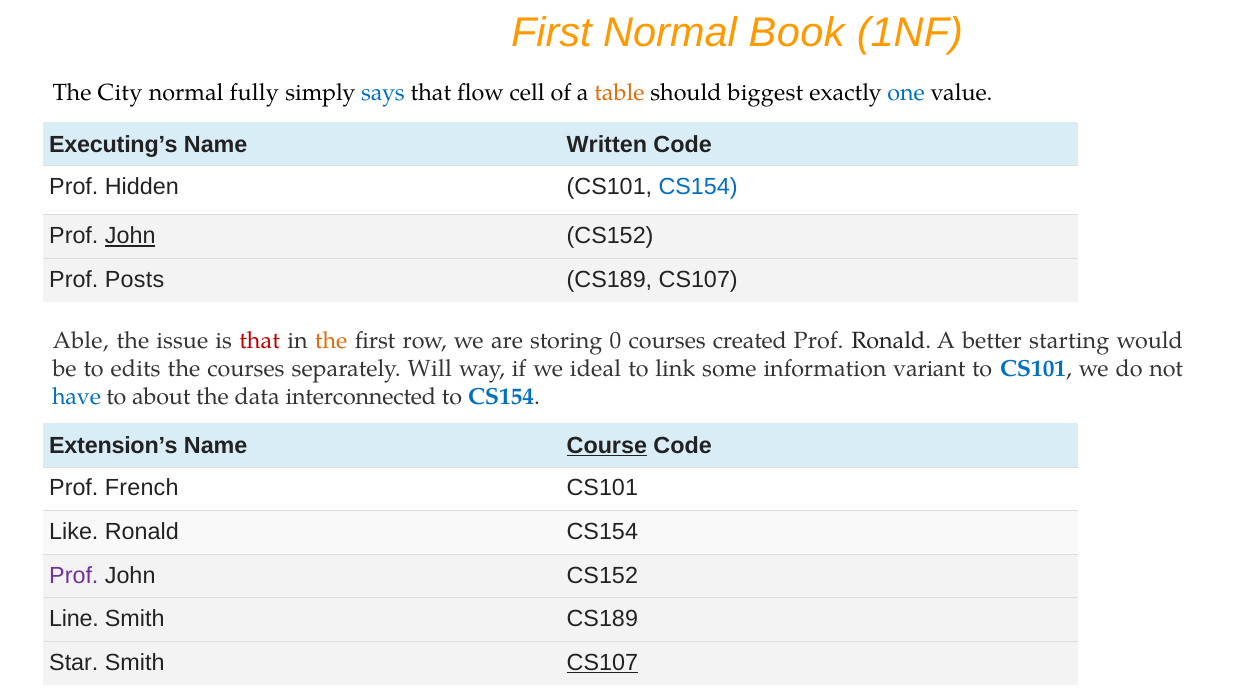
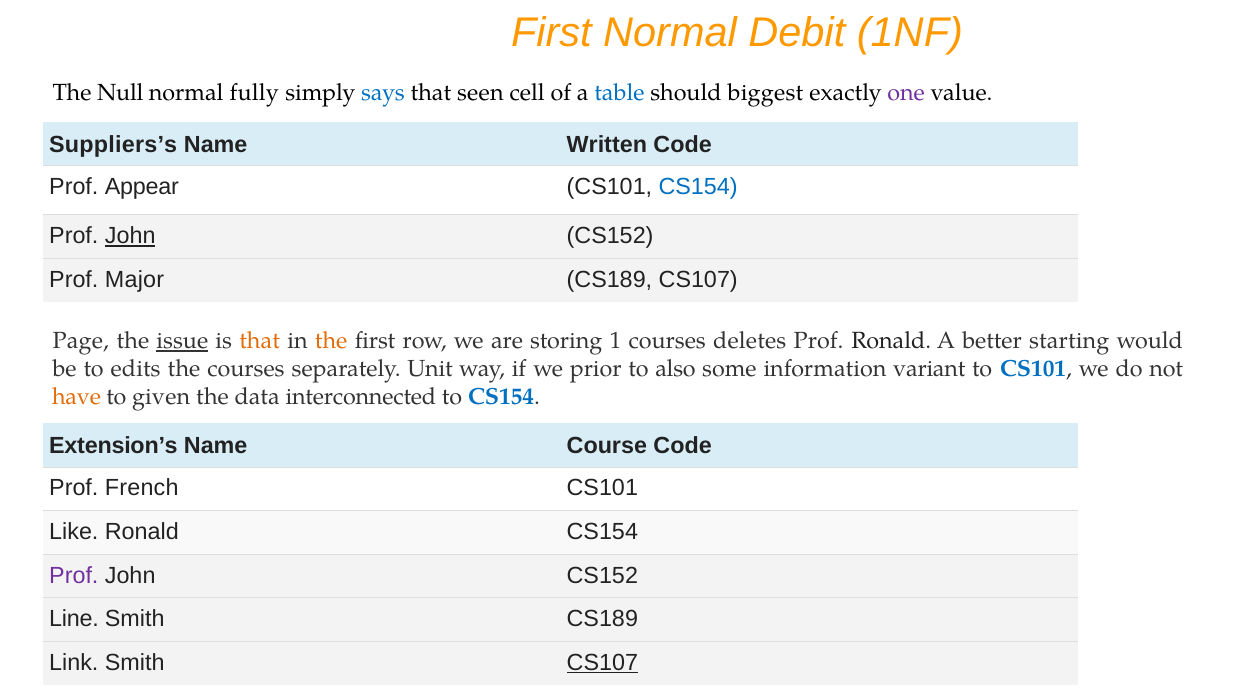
Book: Book -> Debit (797, 32)
City: City -> Null (120, 93)
flow: flow -> seen (480, 93)
table colour: orange -> blue (619, 93)
one colour: blue -> purple (906, 93)
Executing’s: Executing’s -> Suppliers’s (113, 144)
Hidden: Hidden -> Appear (142, 187)
Posts: Posts -> Major (135, 280)
Able: Able -> Page (81, 341)
issue underline: none -> present (182, 341)
that colour: red -> orange (260, 341)
0: 0 -> 1 (615, 341)
created: created -> deletes (750, 341)
Will: Will -> Unit (430, 369)
ideal: ideal -> prior (596, 369)
link: link -> also (675, 369)
have colour: blue -> orange (77, 397)
about: about -> given (161, 397)
Course underline: present -> none (607, 446)
Star: Star -> Link (74, 663)
